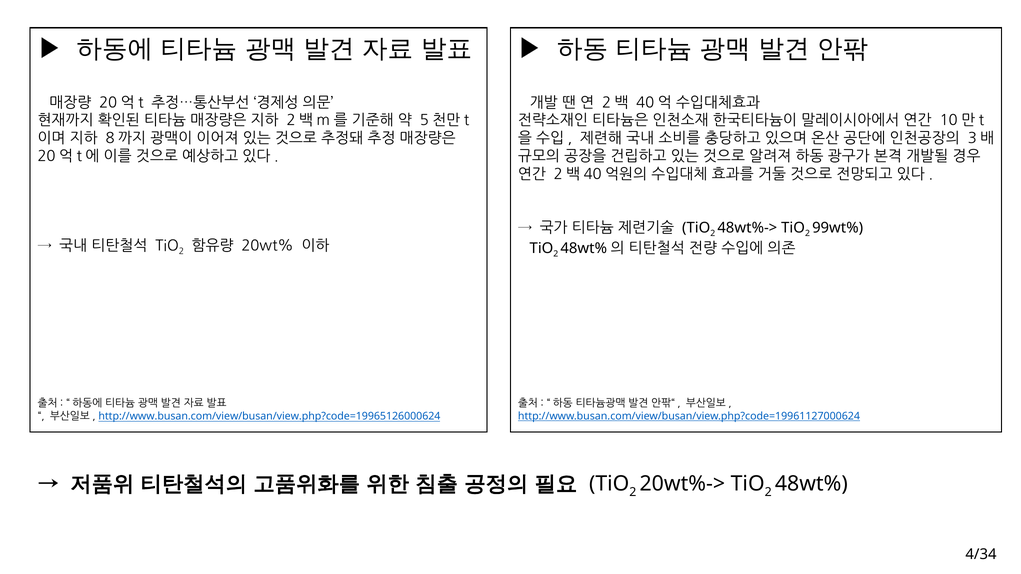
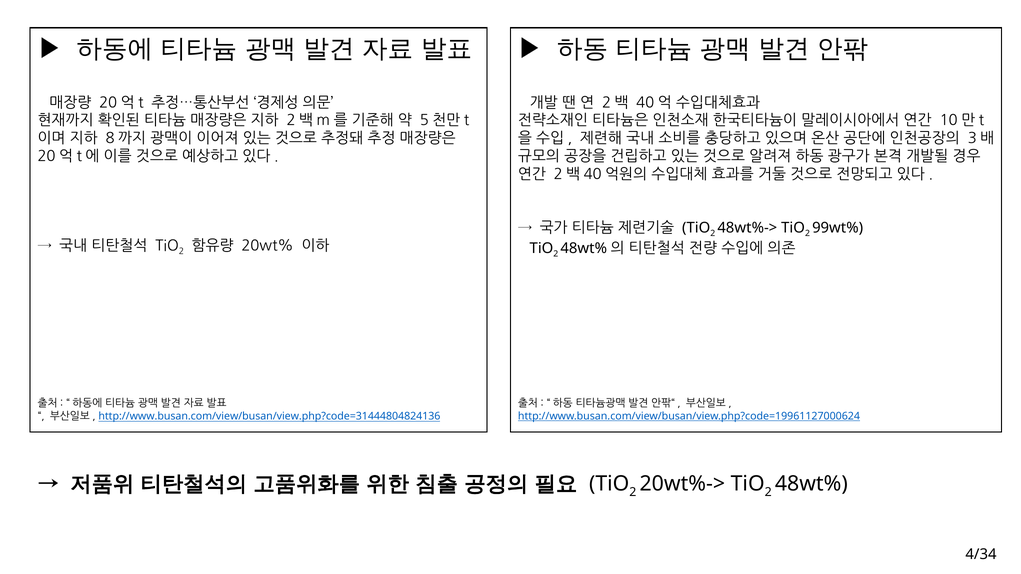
http://www.busan.com/view/busan/view.php?code=19965126000624: http://www.busan.com/view/busan/view.php?code=19965126000624 -> http://www.busan.com/view/busan/view.php?code=31444804824136 (269, 416)
